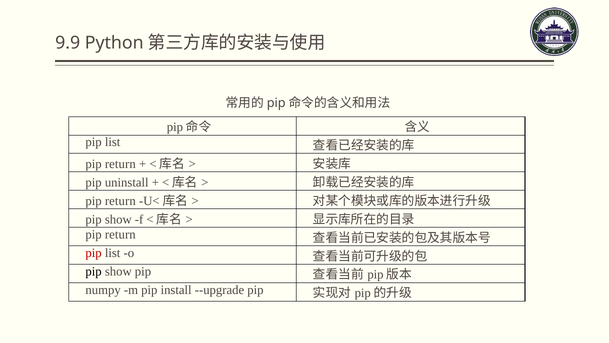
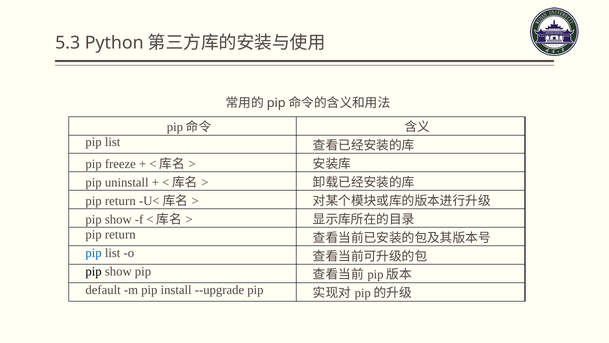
9.9: 9.9 -> 5.3 (68, 43)
return: return -> freeze (120, 164)
pip colour: red -> blue (94, 253)
numpy: numpy -> default (103, 289)
